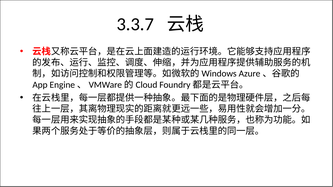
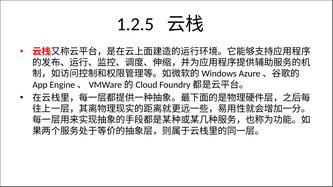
3.3.7: 3.3.7 -> 1.2.5 (135, 24)
